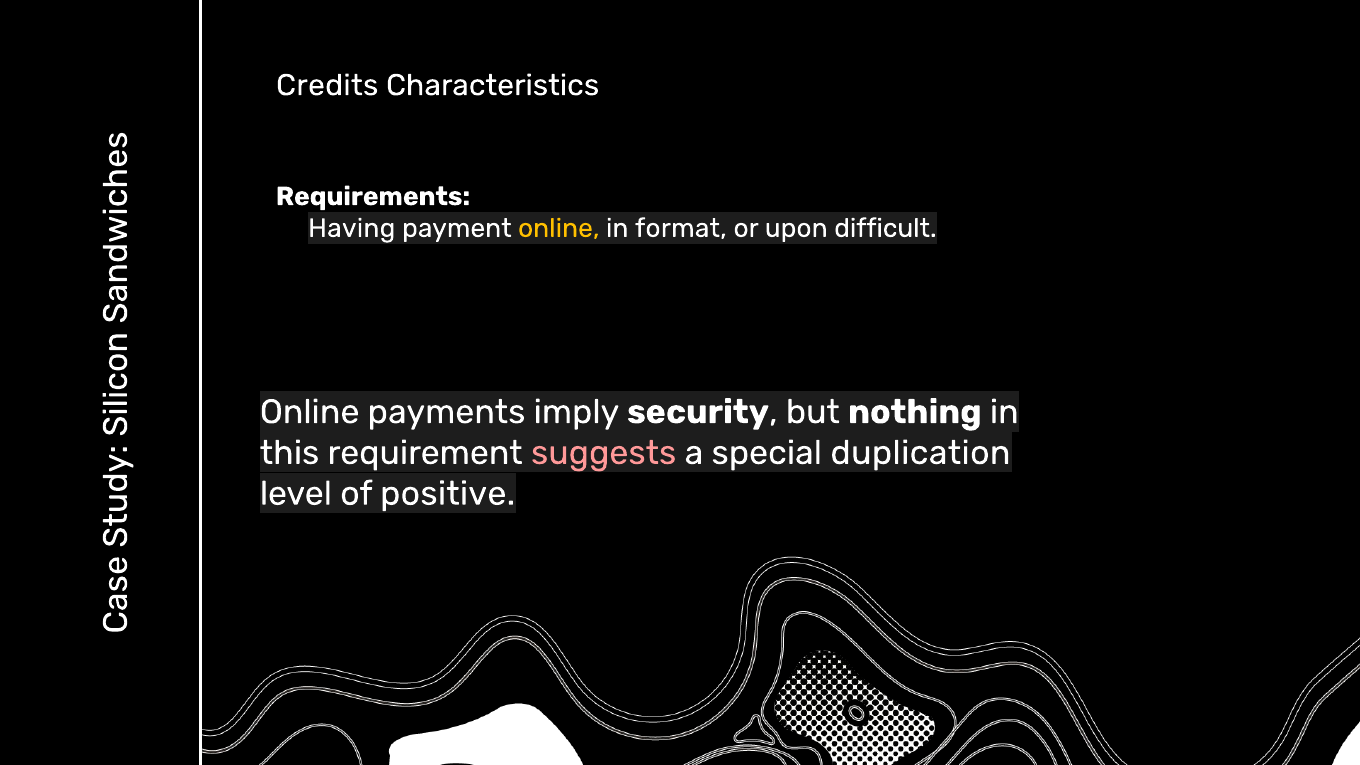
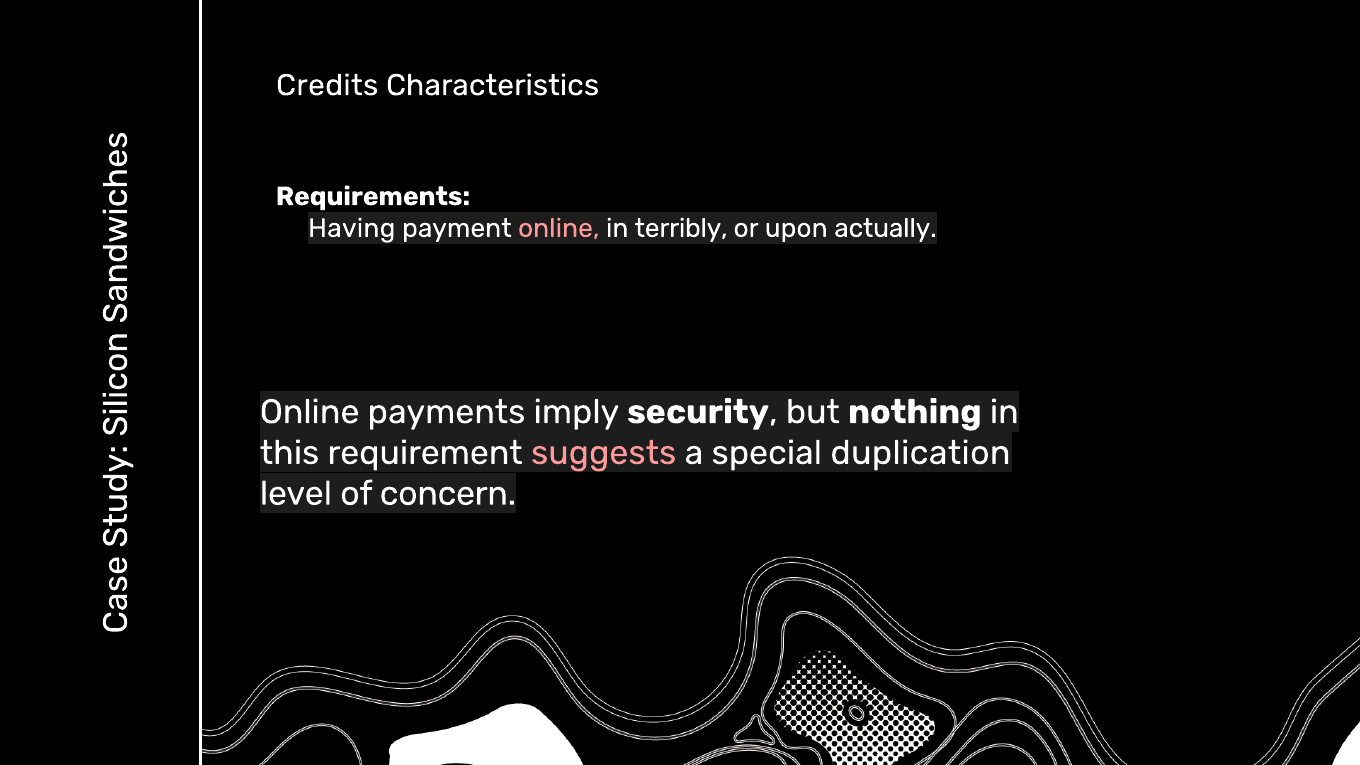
online colour: yellow -> pink (559, 228)
format: format -> terribly (681, 228)
difficult: difficult -> actually (885, 228)
positive: positive -> concern (448, 494)
